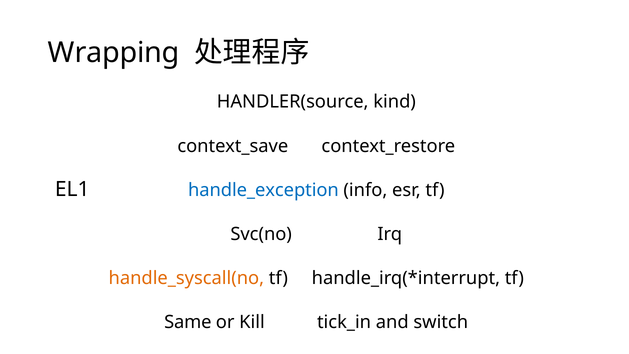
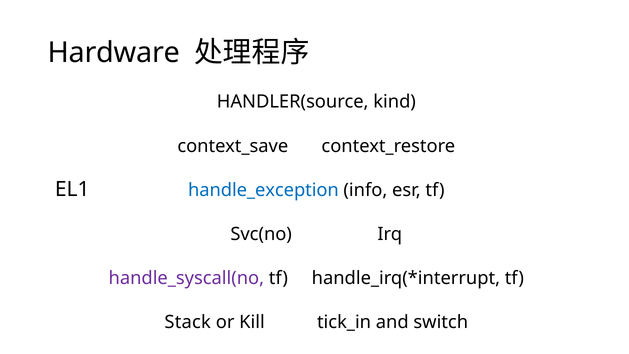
Wrapping: Wrapping -> Hardware (114, 53)
handle_syscall(no colour: orange -> purple (186, 278)
Same: Same -> Stack (188, 322)
